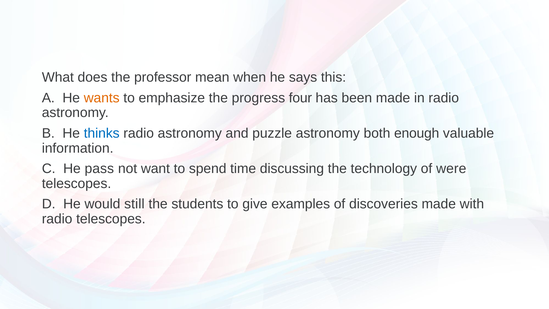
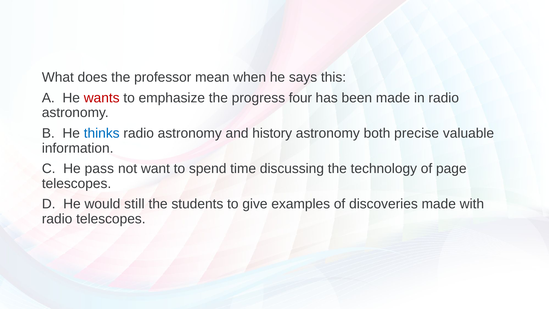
wants colour: orange -> red (102, 98)
puzzle: puzzle -> history (272, 133)
enough: enough -> precise (417, 133)
were: were -> page (451, 169)
